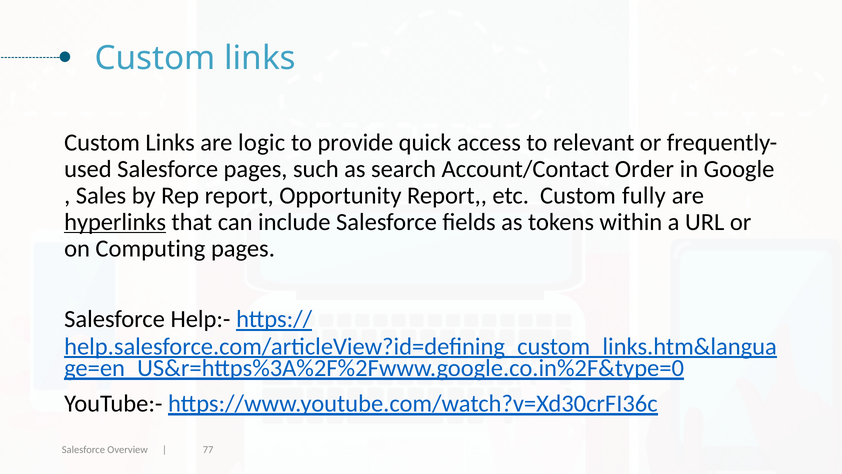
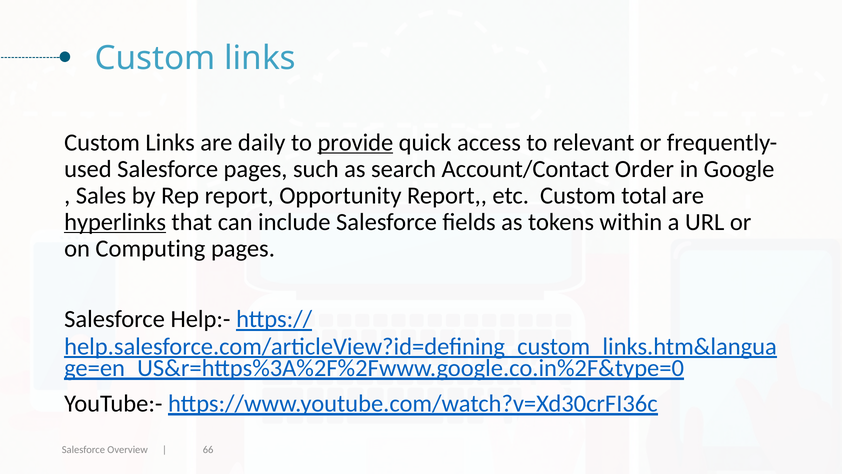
logic: logic -> daily (262, 142)
provide underline: none -> present (355, 142)
fully: fully -> total (644, 195)
77: 77 -> 66 (208, 449)
